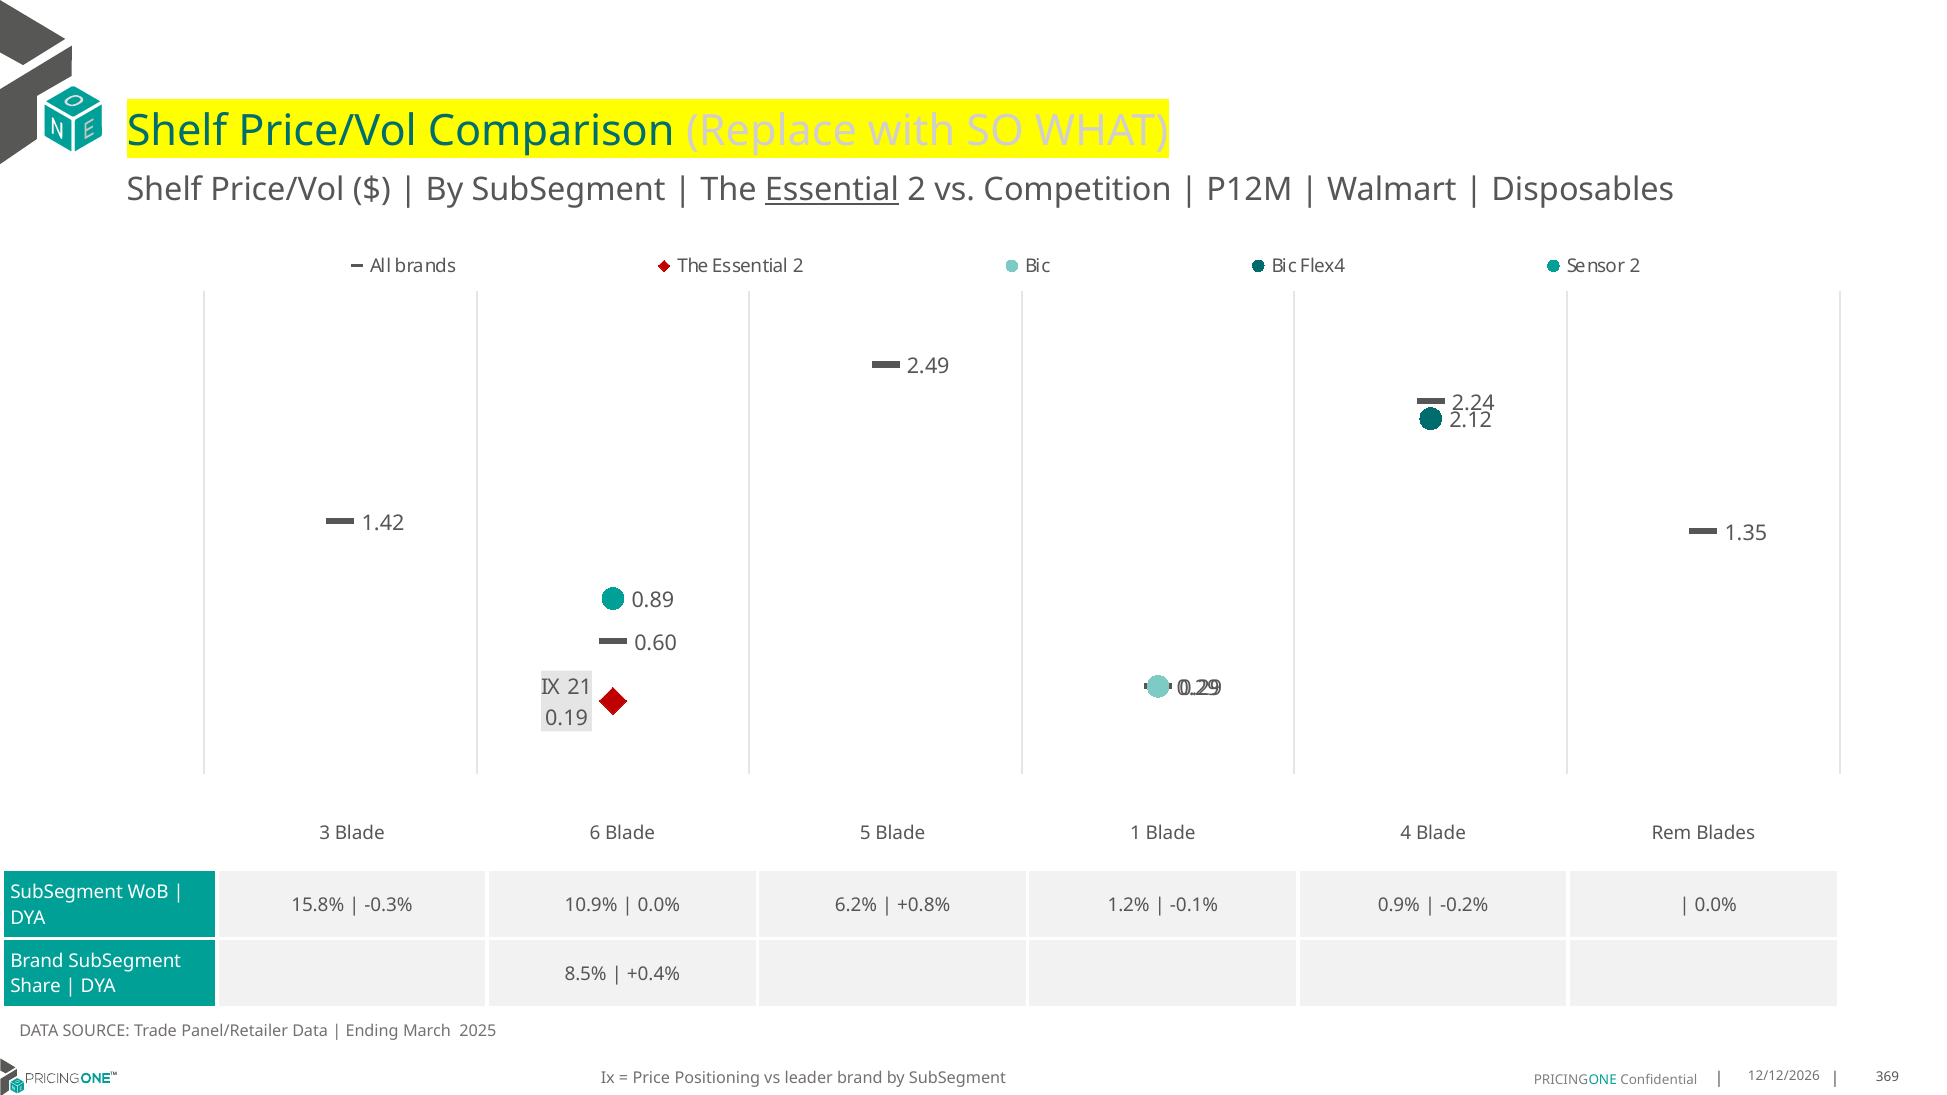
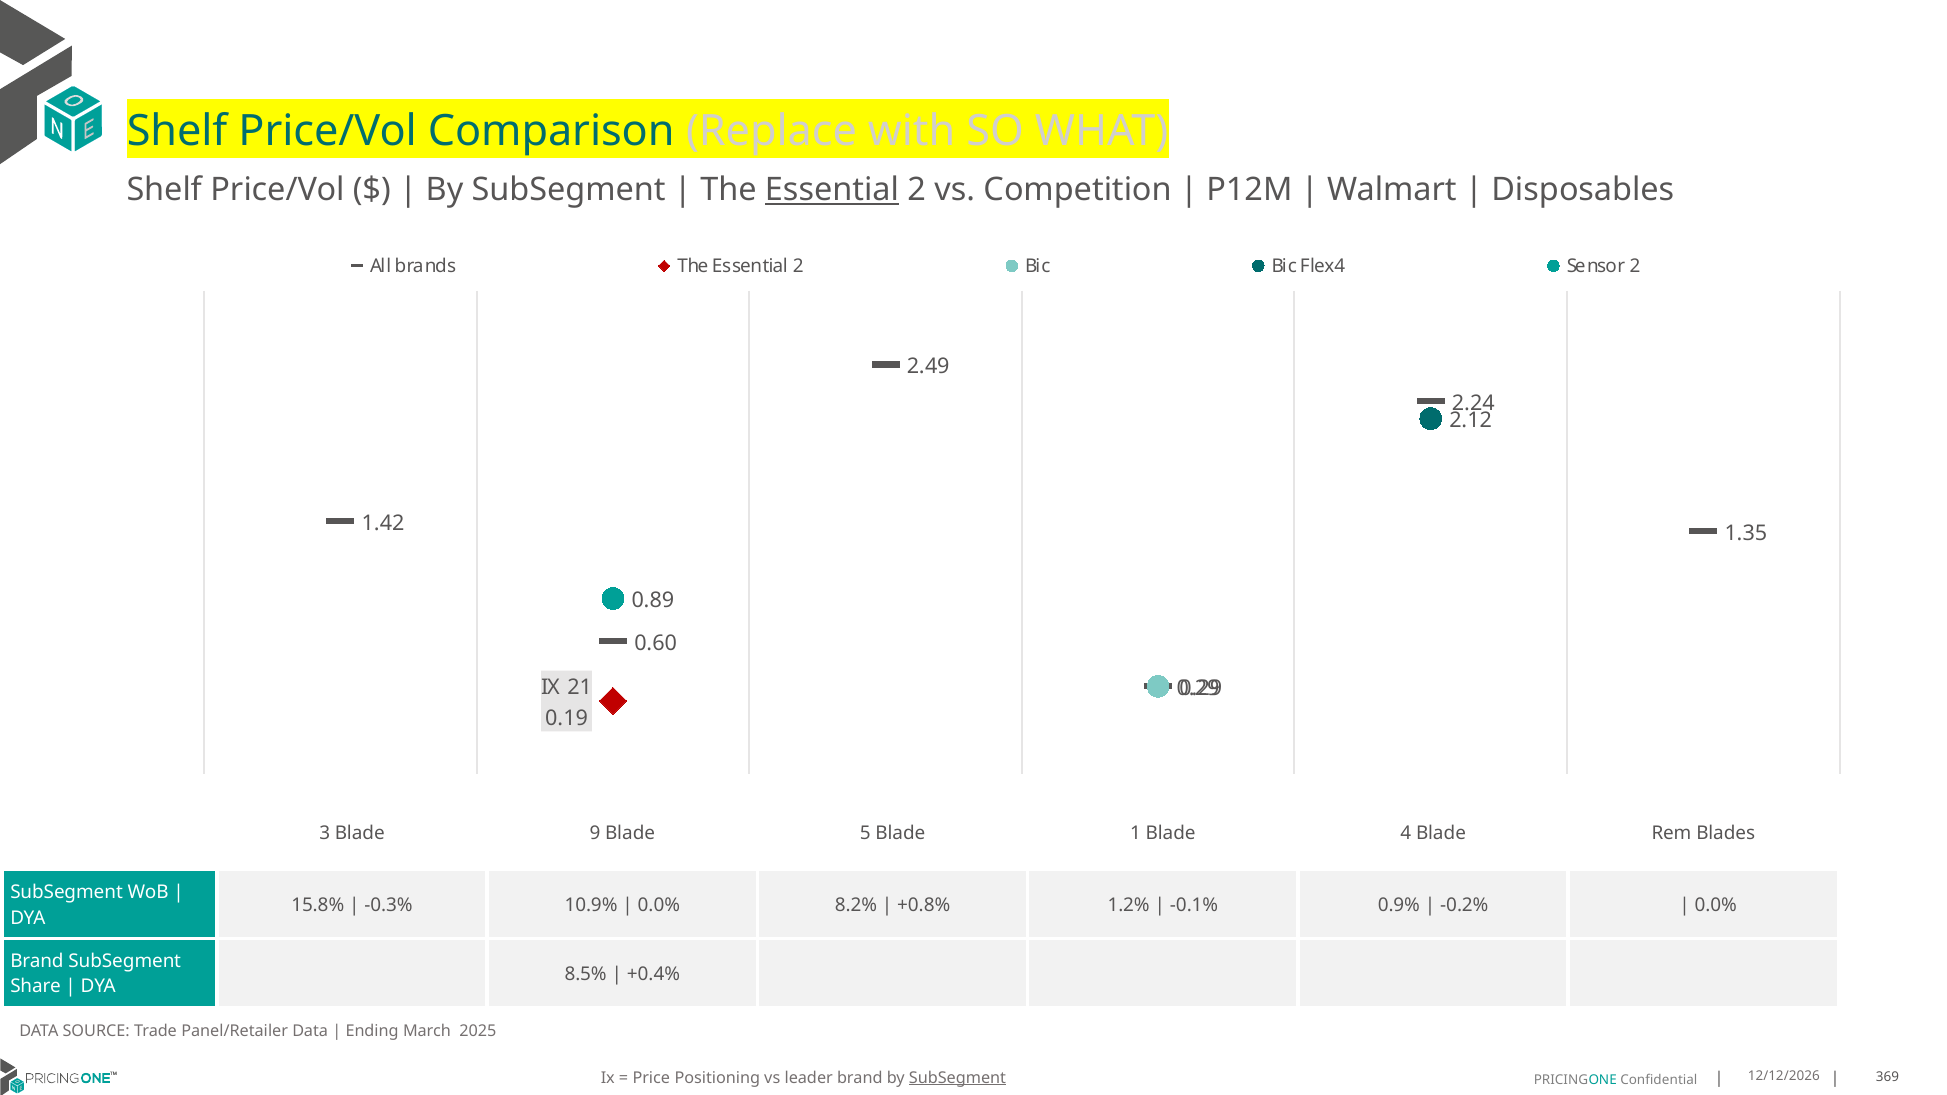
6: 6 -> 9 (595, 833)
6.2%: 6.2% -> 8.2% (856, 905)
SubSegment underline: none -> present (958, 1078)
